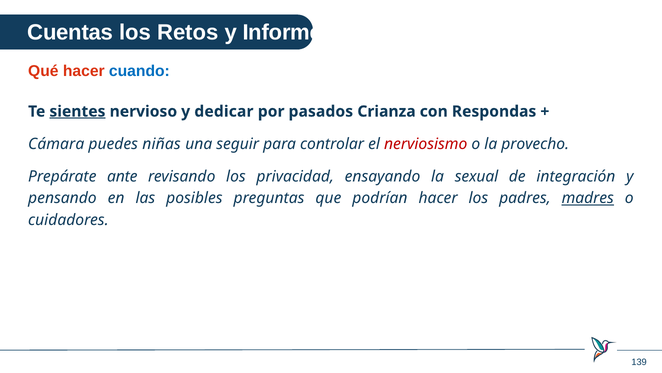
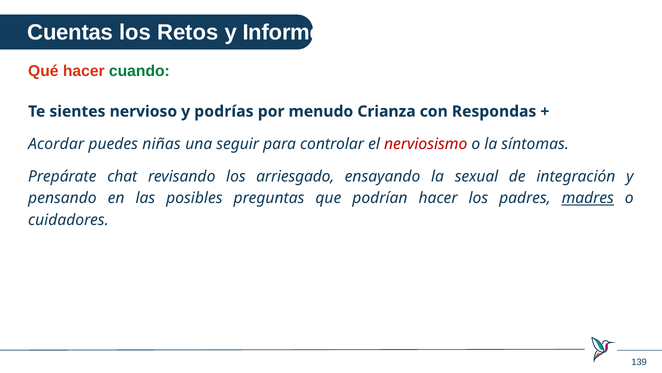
cuando colour: blue -> green (139, 71)
sientes underline: present -> none (77, 111)
dedicar: dedicar -> podrías (224, 111)
pasados: pasados -> menudo (321, 111)
Cámara: Cámara -> Acordar (56, 144)
provecho: provecho -> síntomas (535, 144)
ante: ante -> chat (122, 176)
privacidad: privacidad -> arriesgado (295, 176)
